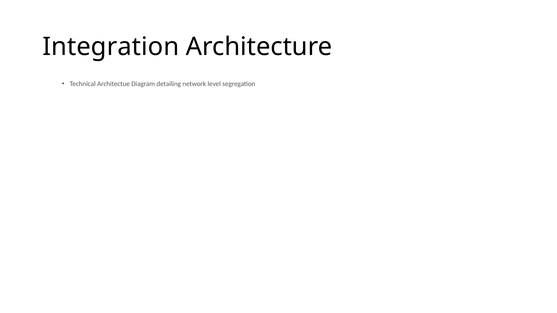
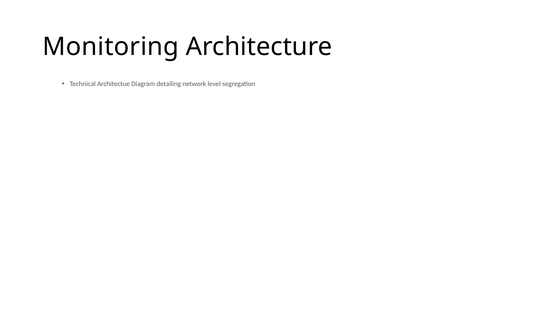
Integration: Integration -> Monitoring (111, 47)
